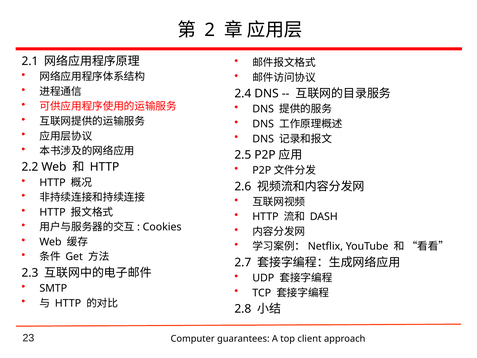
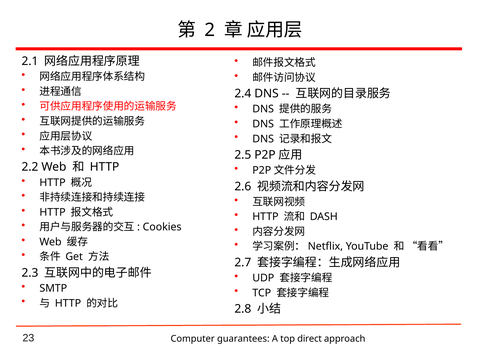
client: client -> direct (310, 339)
